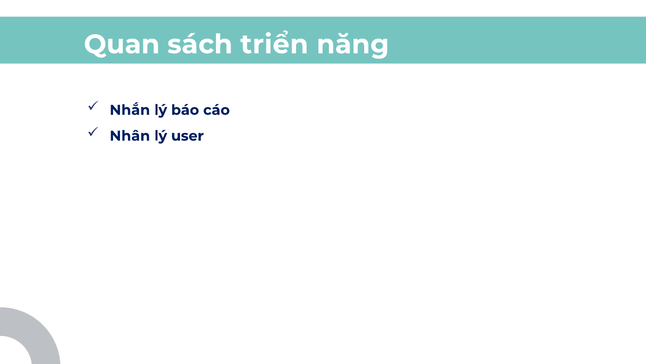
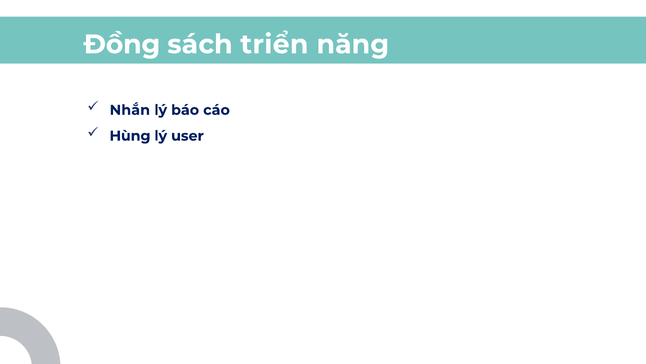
Quan: Quan -> Đồng (122, 44)
Nhân: Nhân -> Hùng (130, 136)
